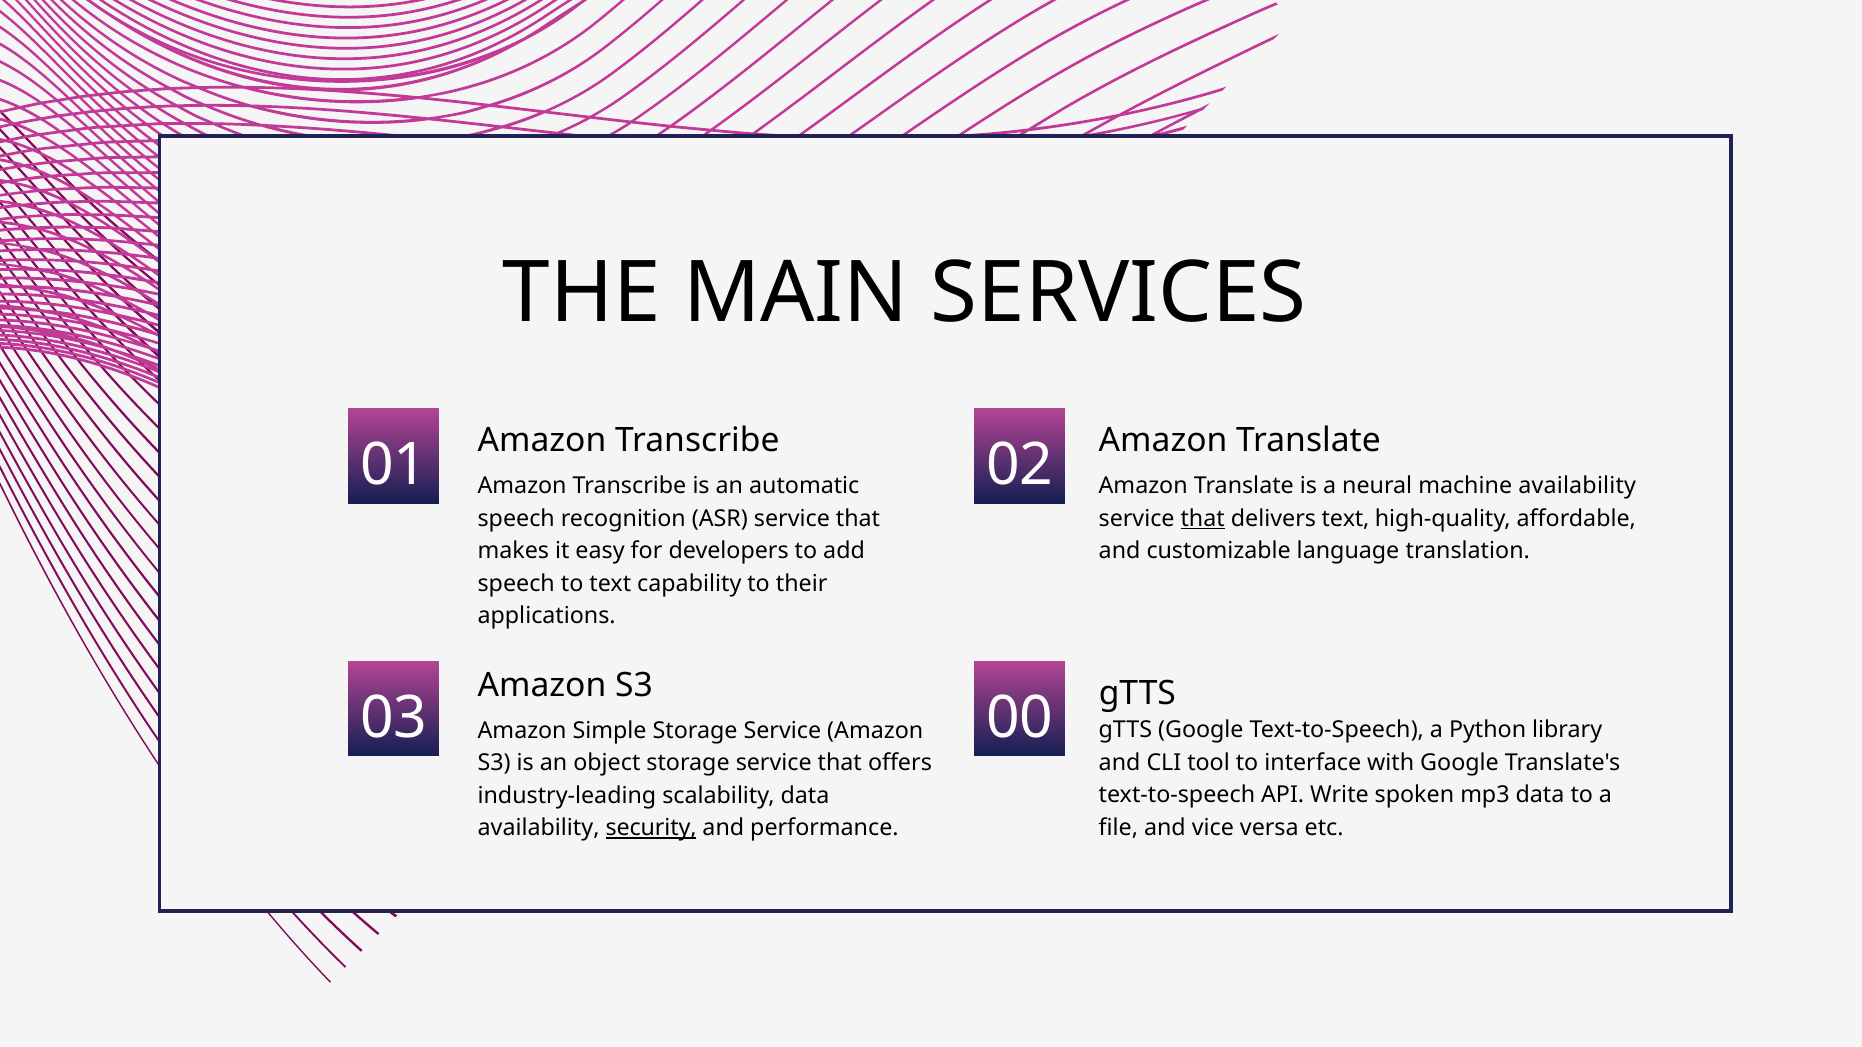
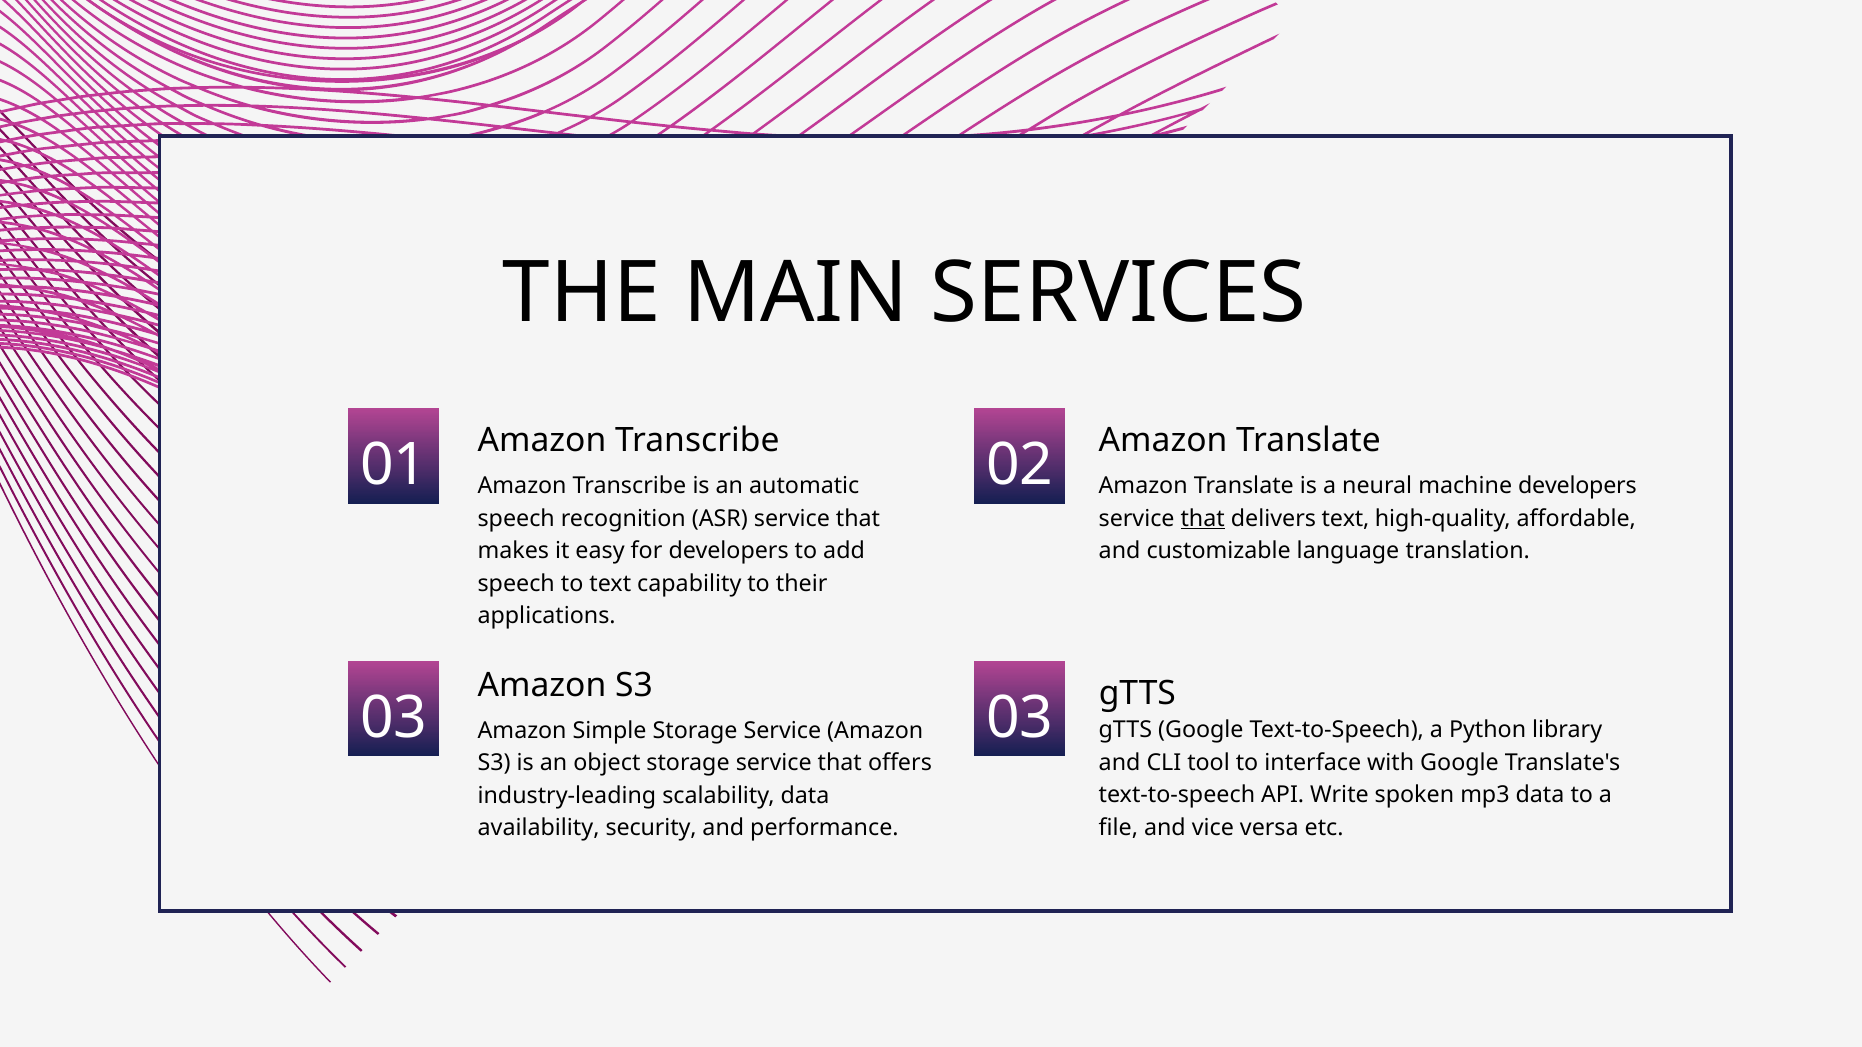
machine availability: availability -> developers (1577, 486)
03 00: 00 -> 03 (1020, 718)
security underline: present -> none (651, 828)
